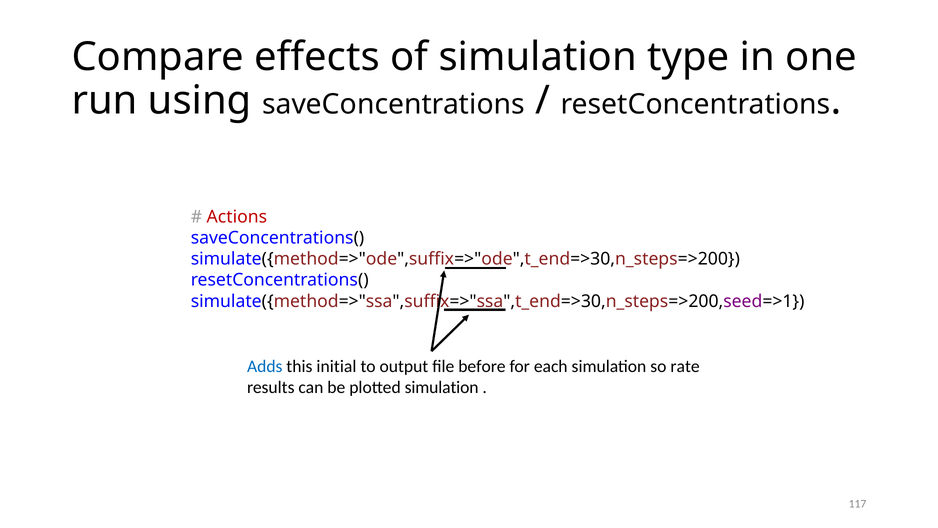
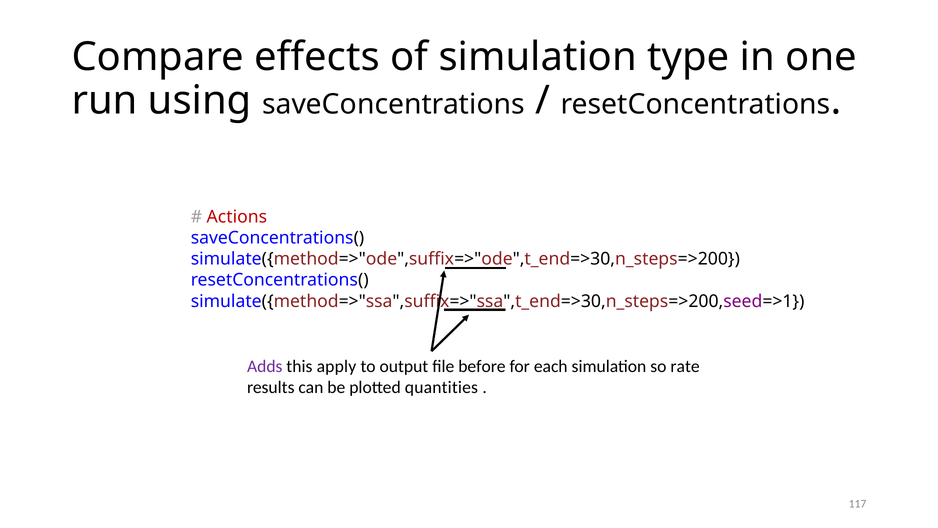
Adds colour: blue -> purple (265, 366)
initial: initial -> apply (336, 366)
plotted simulation: simulation -> quantities (441, 387)
